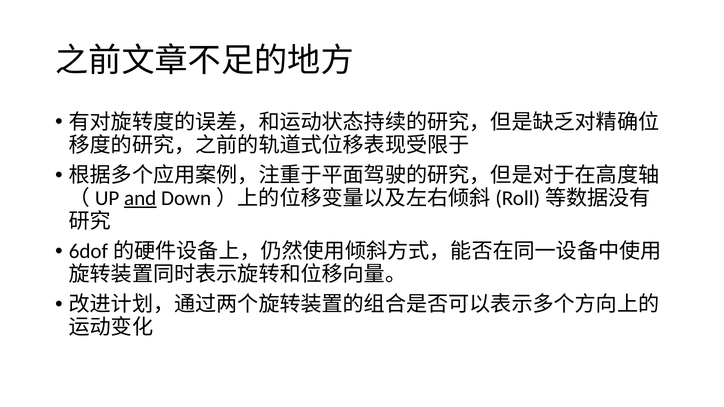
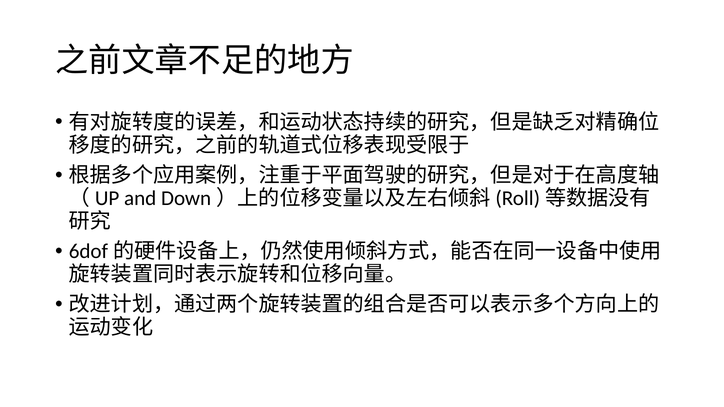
and underline: present -> none (140, 198)
